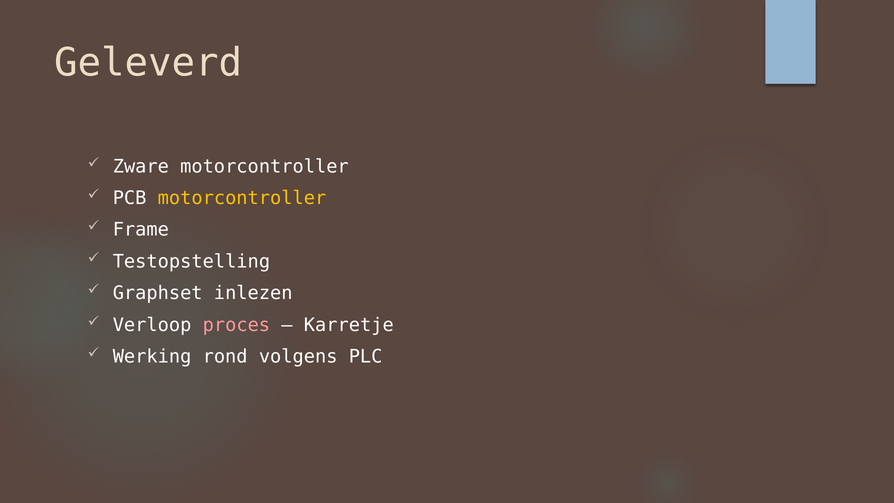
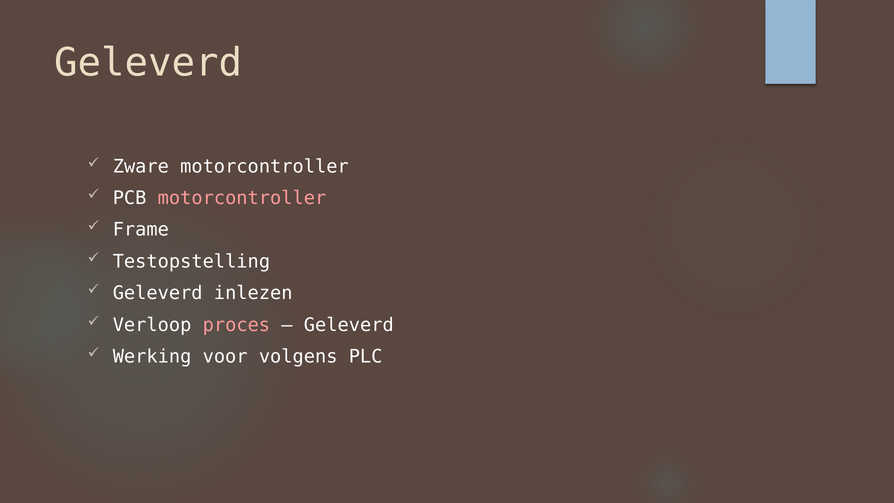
motorcontroller colour: yellow -> pink (242, 198)
Graphset: Graphset -> Geleverd (158, 293)
Karretje: Karretje -> Geleverd (349, 325)
rond: rond -> voor (225, 356)
